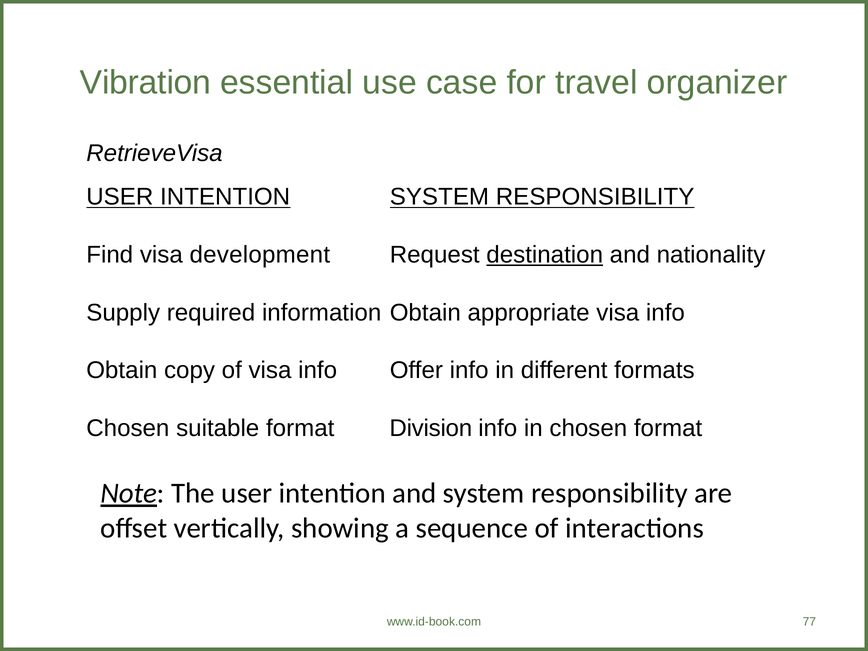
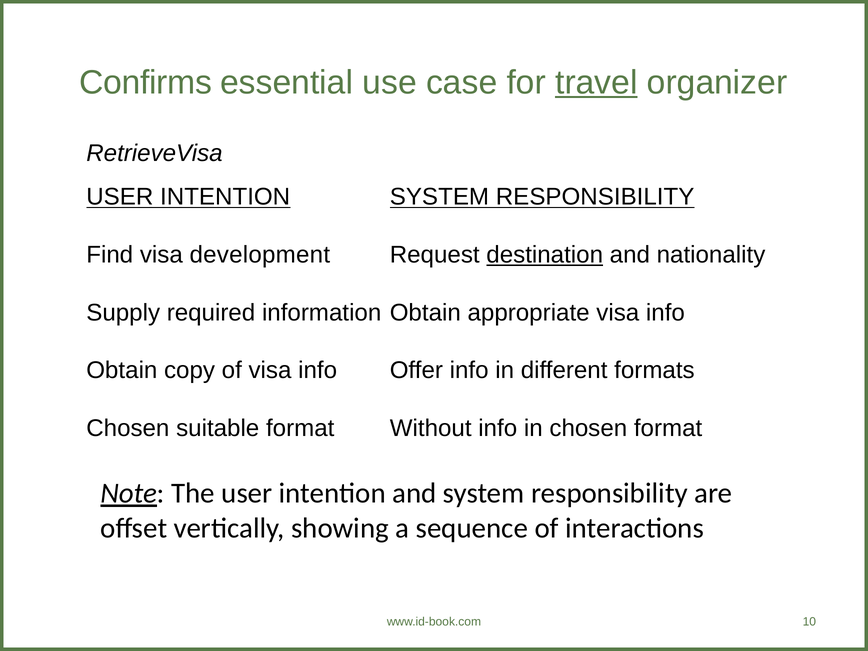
Vibration: Vibration -> Confirms (146, 83)
travel underline: none -> present (596, 83)
Division: Division -> Without (431, 428)
77: 77 -> 10 (809, 622)
